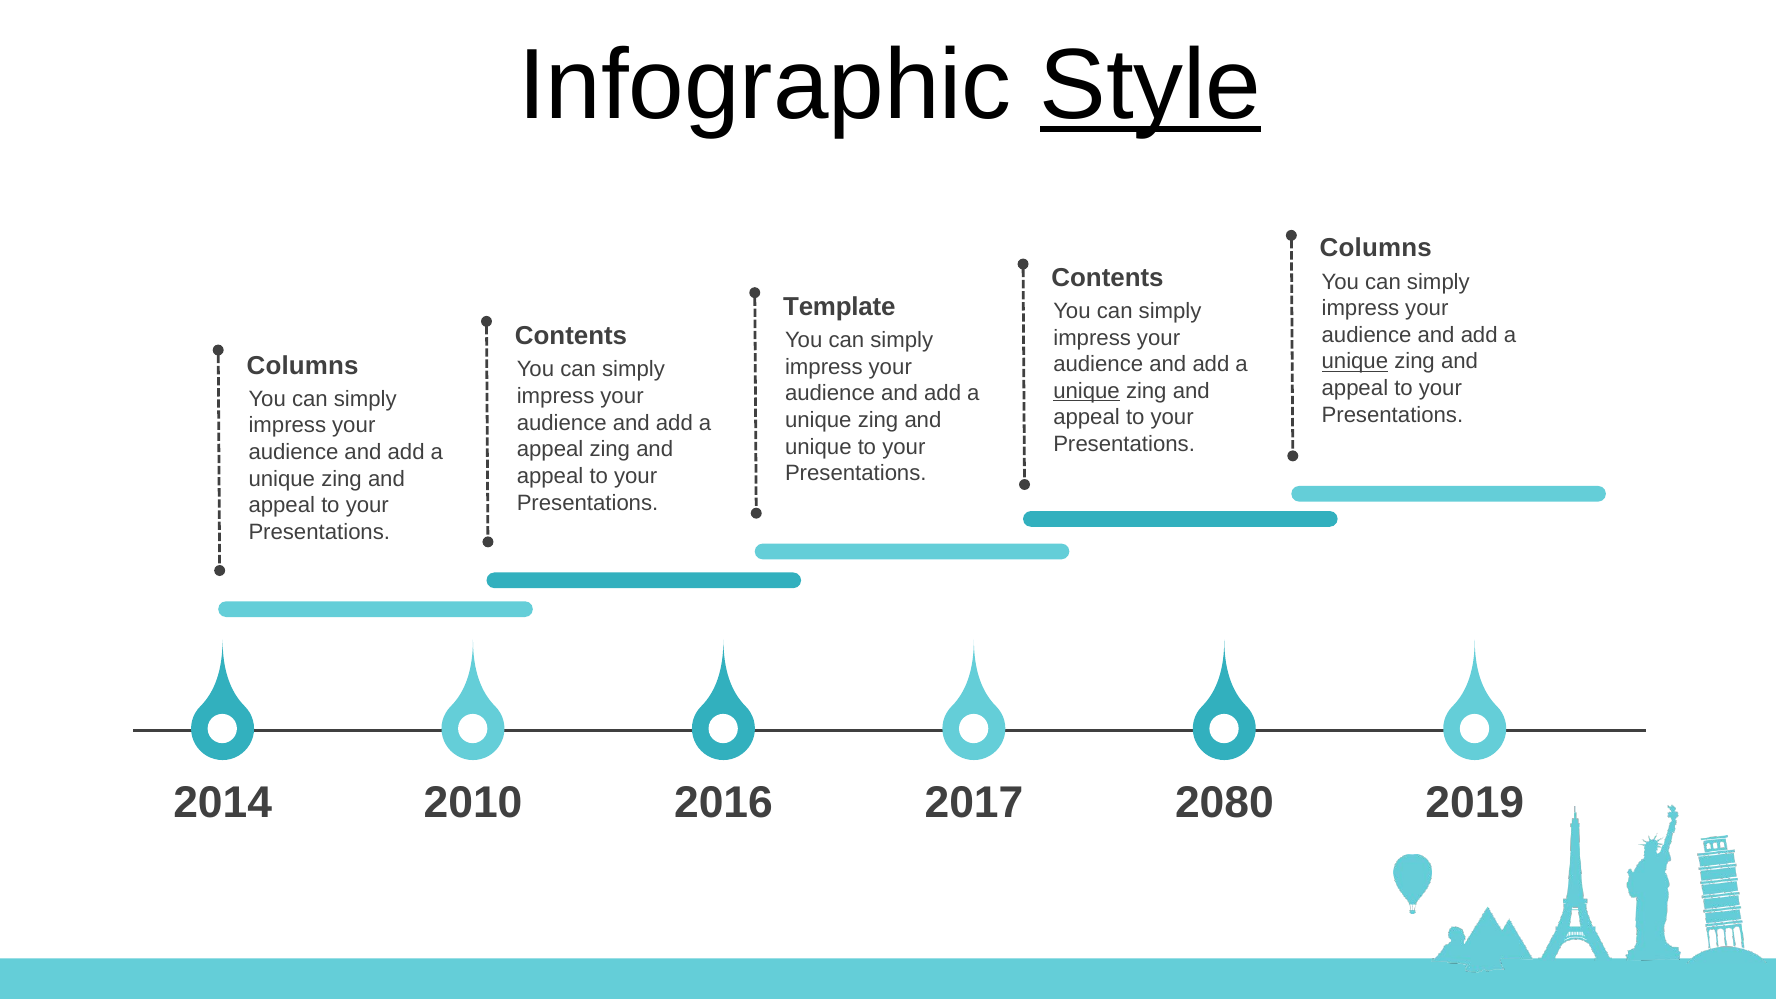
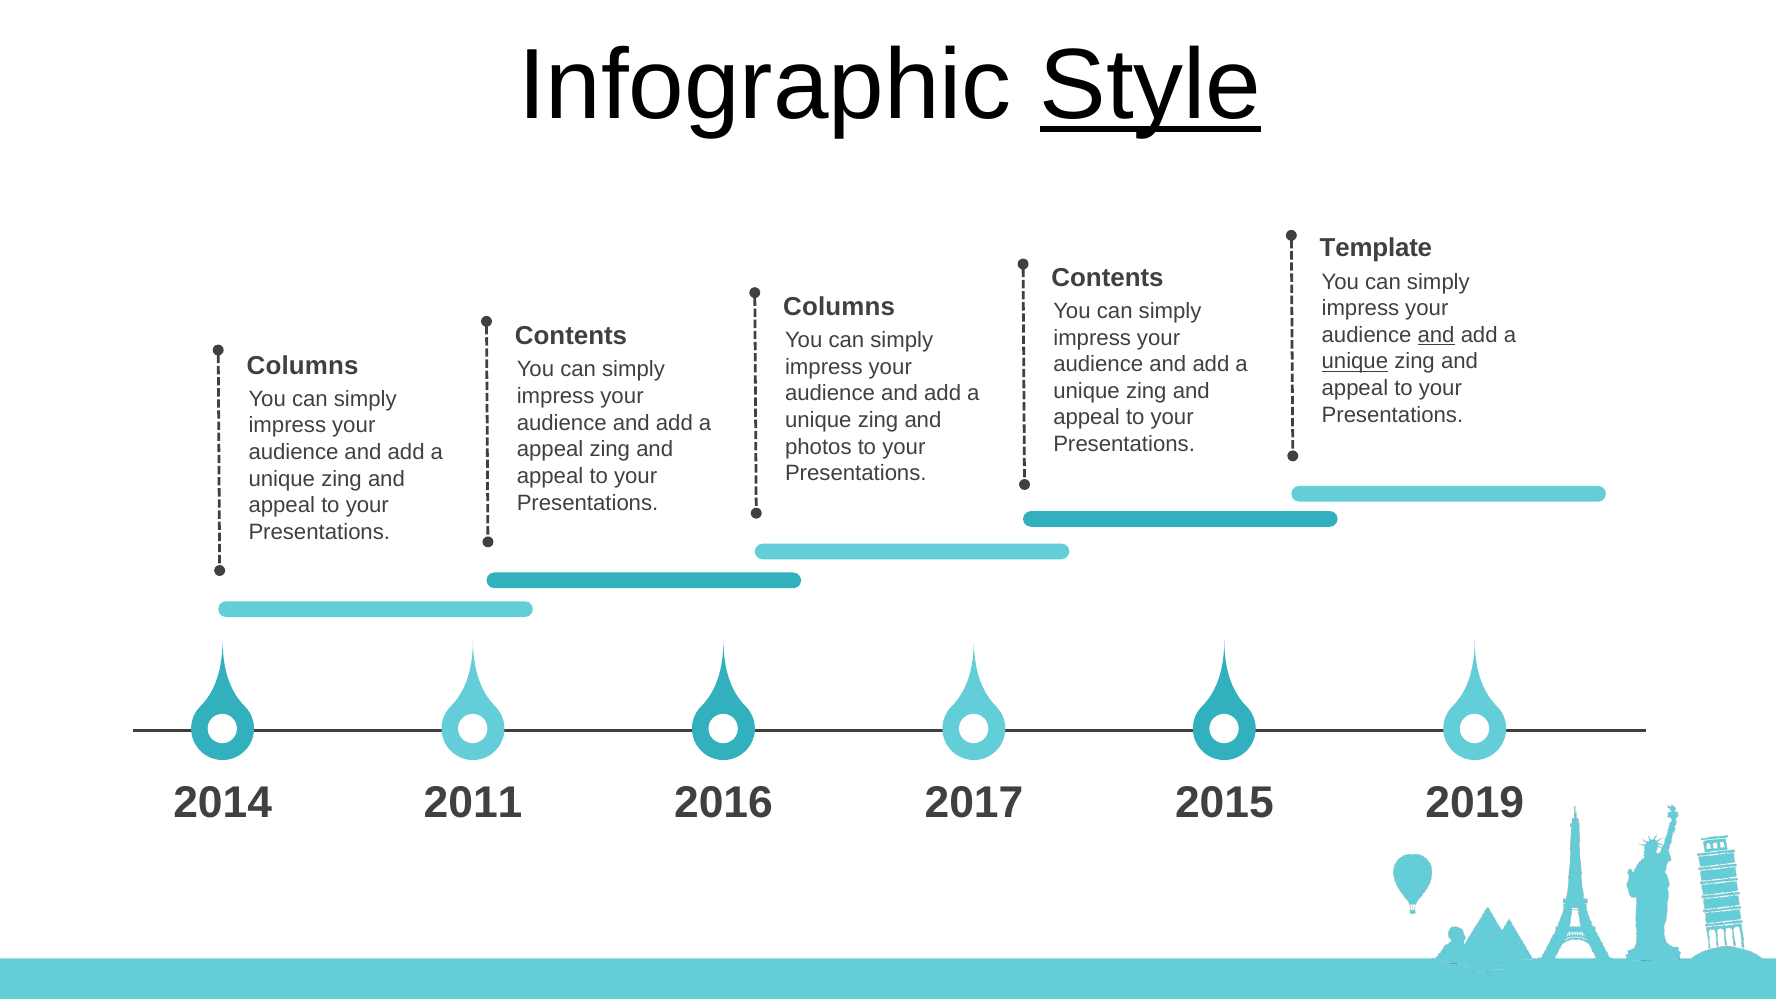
Columns: Columns -> Template (1376, 248)
Template: Template -> Columns (839, 307)
and underline: none -> present (1436, 335)
unique underline: present -> none (1087, 391)
unique: unique -> photos (818, 447)
2010: 2010 -> 2011 (473, 803)
2080: 2080 -> 2015 (1224, 803)
